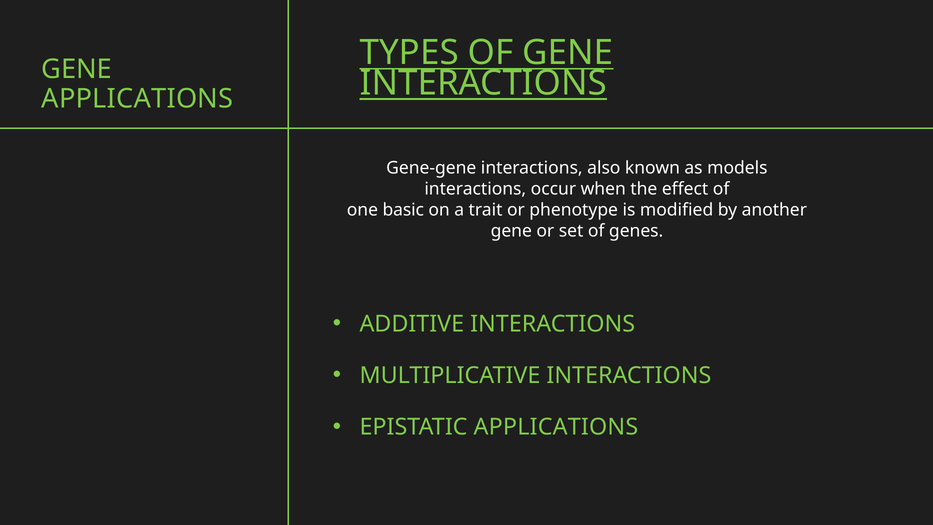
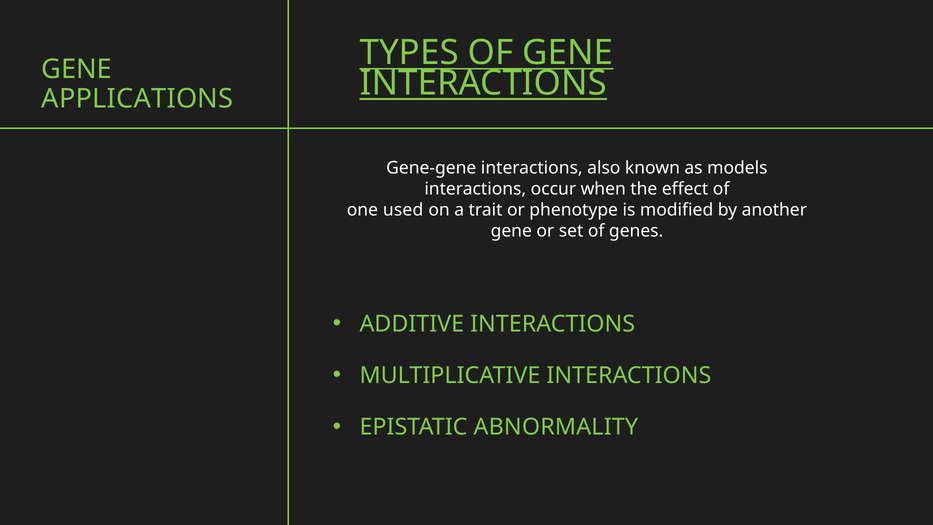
basic: basic -> used (403, 210)
EPISTATIC APPLICATIONS: APPLICATIONS -> ABNORMALITY (556, 427)
